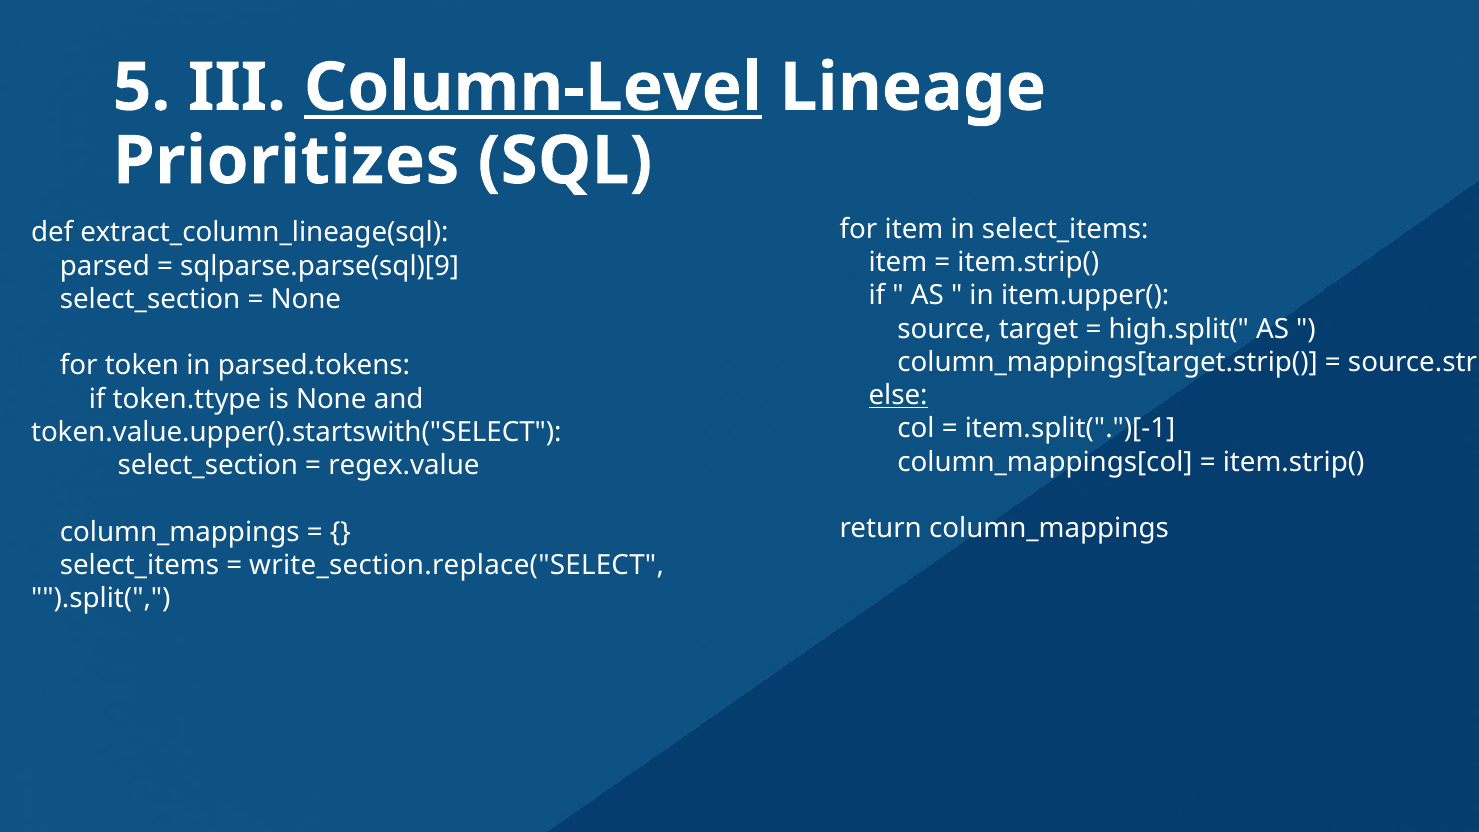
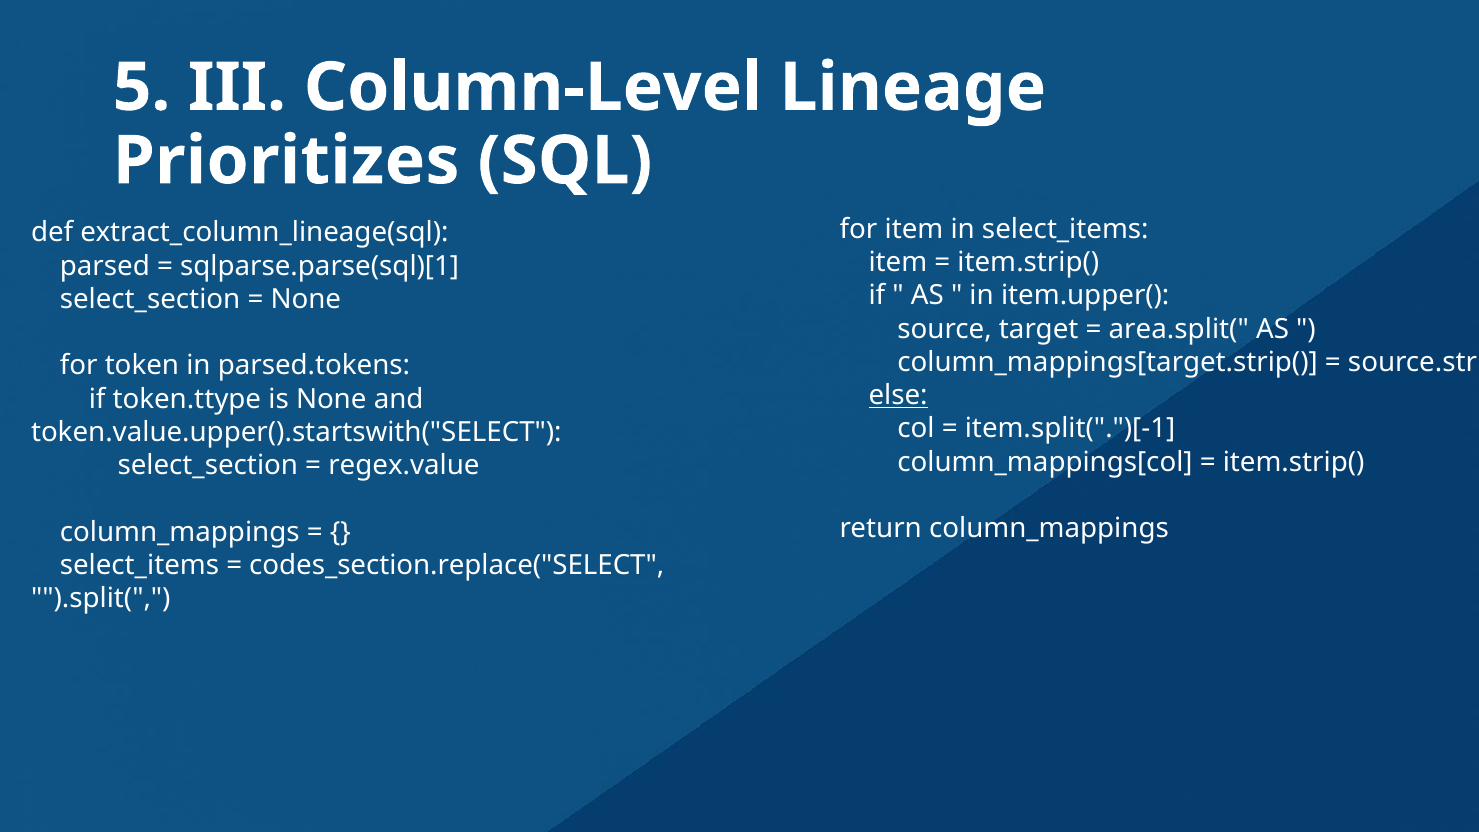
Column‑Level underline: present -> none (533, 88)
sqlparse.parse(sql)[9: sqlparse.parse(sql)[9 -> sqlparse.parse(sql)[1 (320, 266)
high.split(: high.split( -> area.split( (1179, 329)
write_section.replace("SELECT: write_section.replace("SELECT -> codes_section.replace("SELECT (457, 565)
